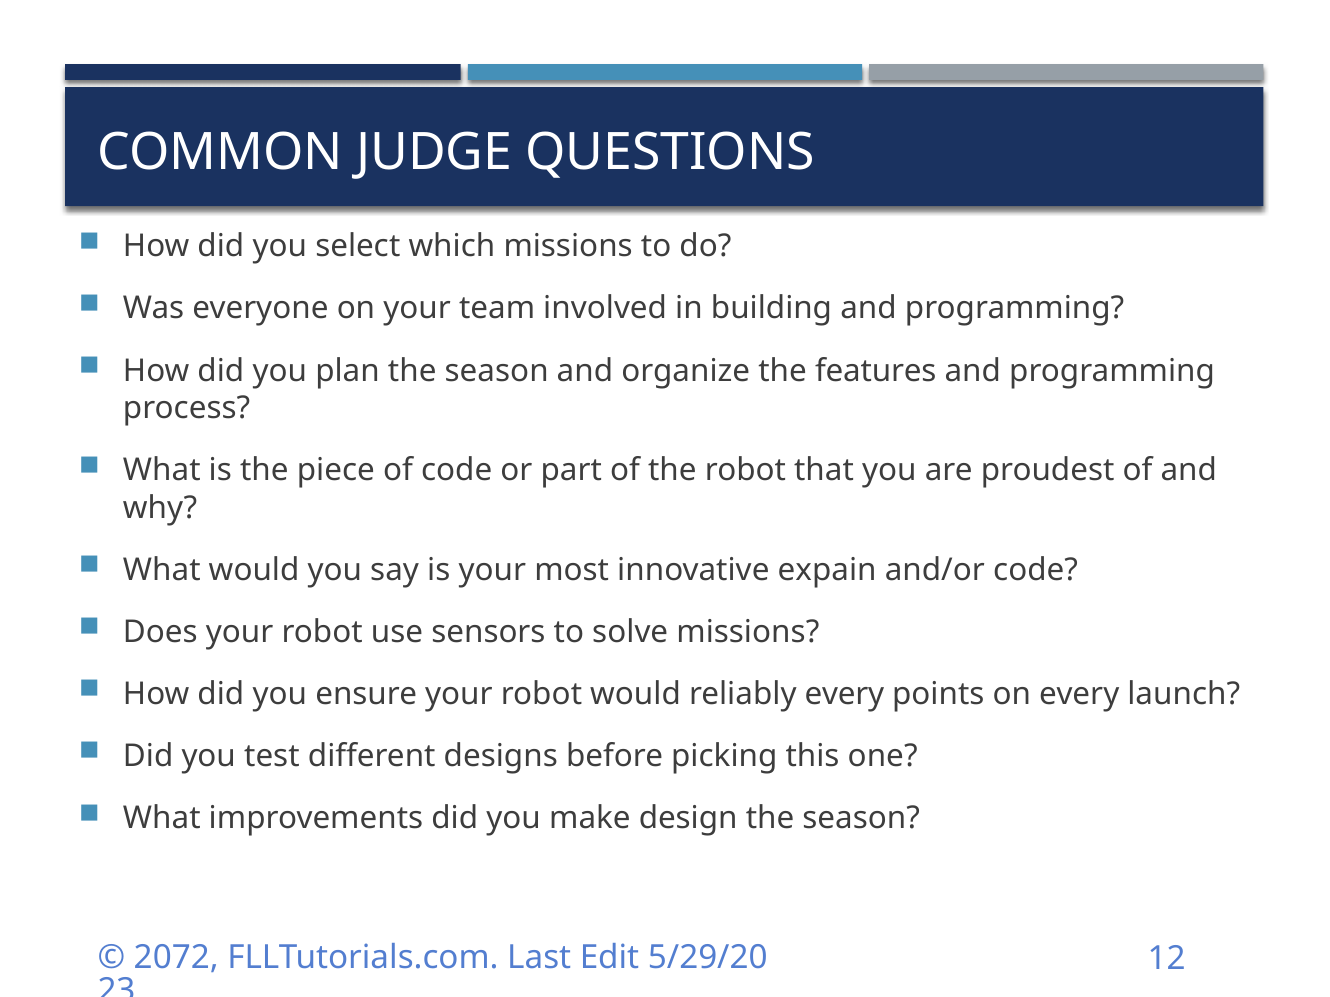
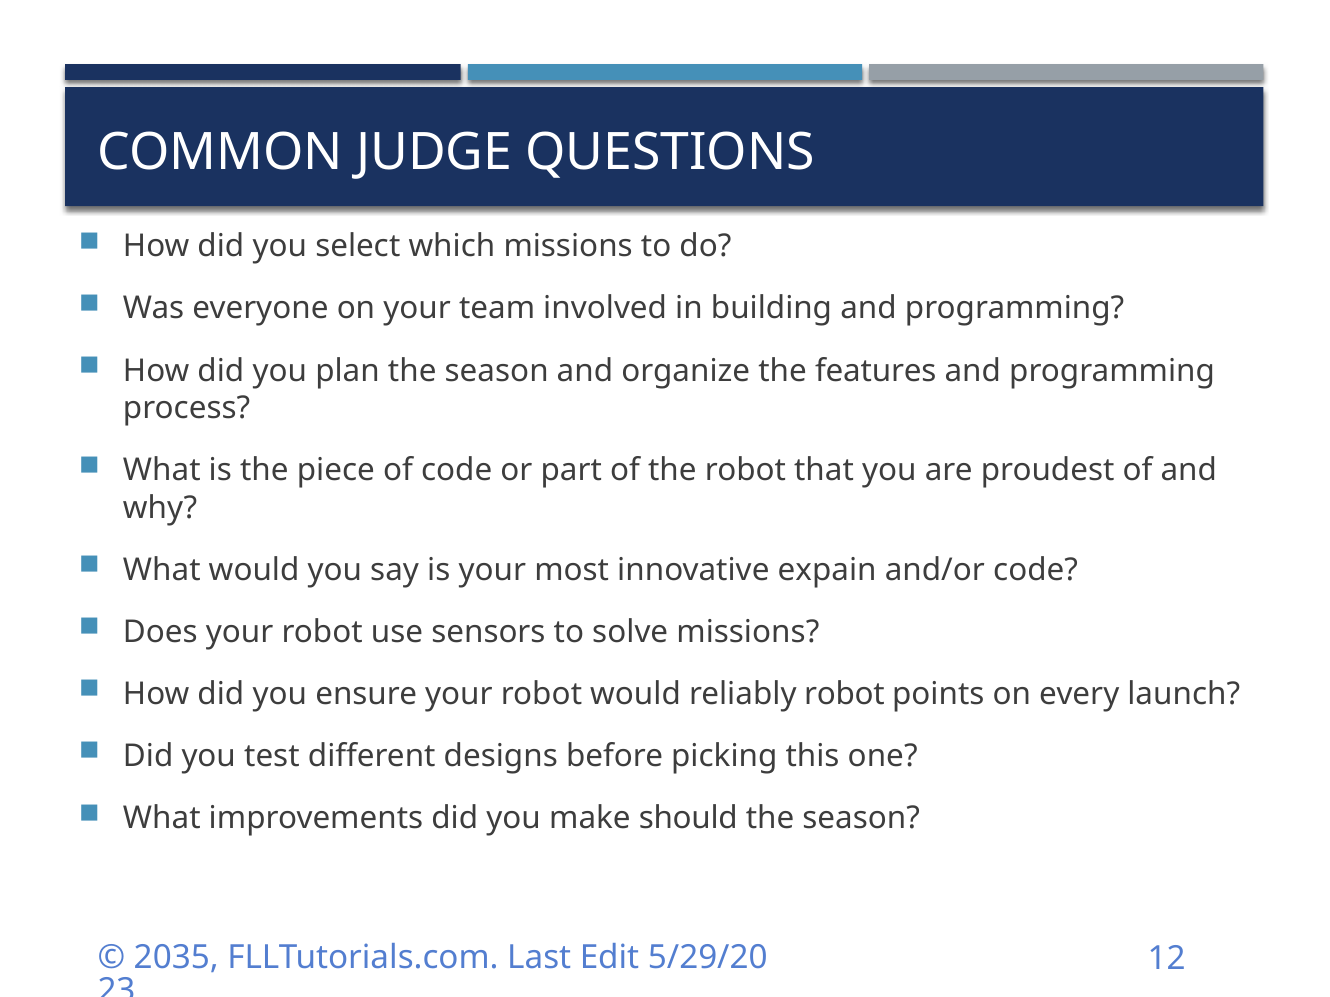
reliably every: every -> robot (844, 695)
design: design -> should (688, 819)
2072: 2072 -> 2035 (176, 958)
